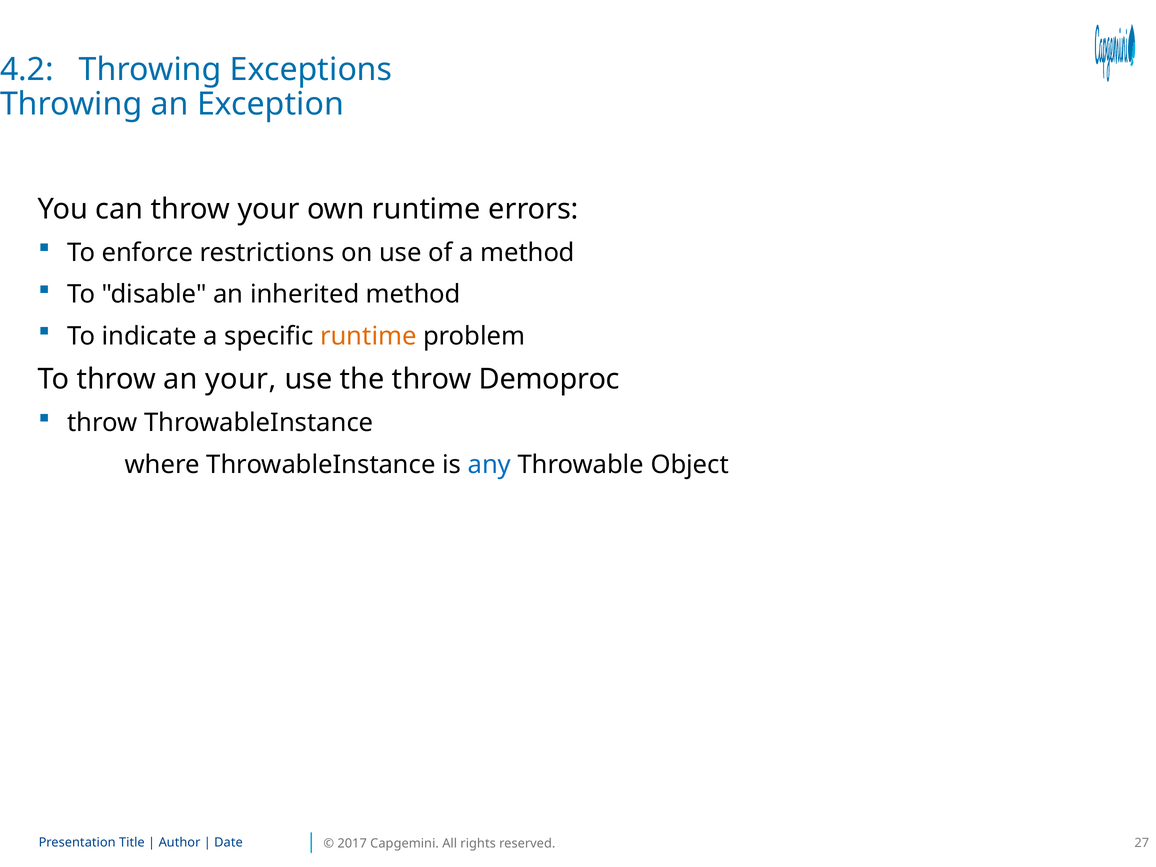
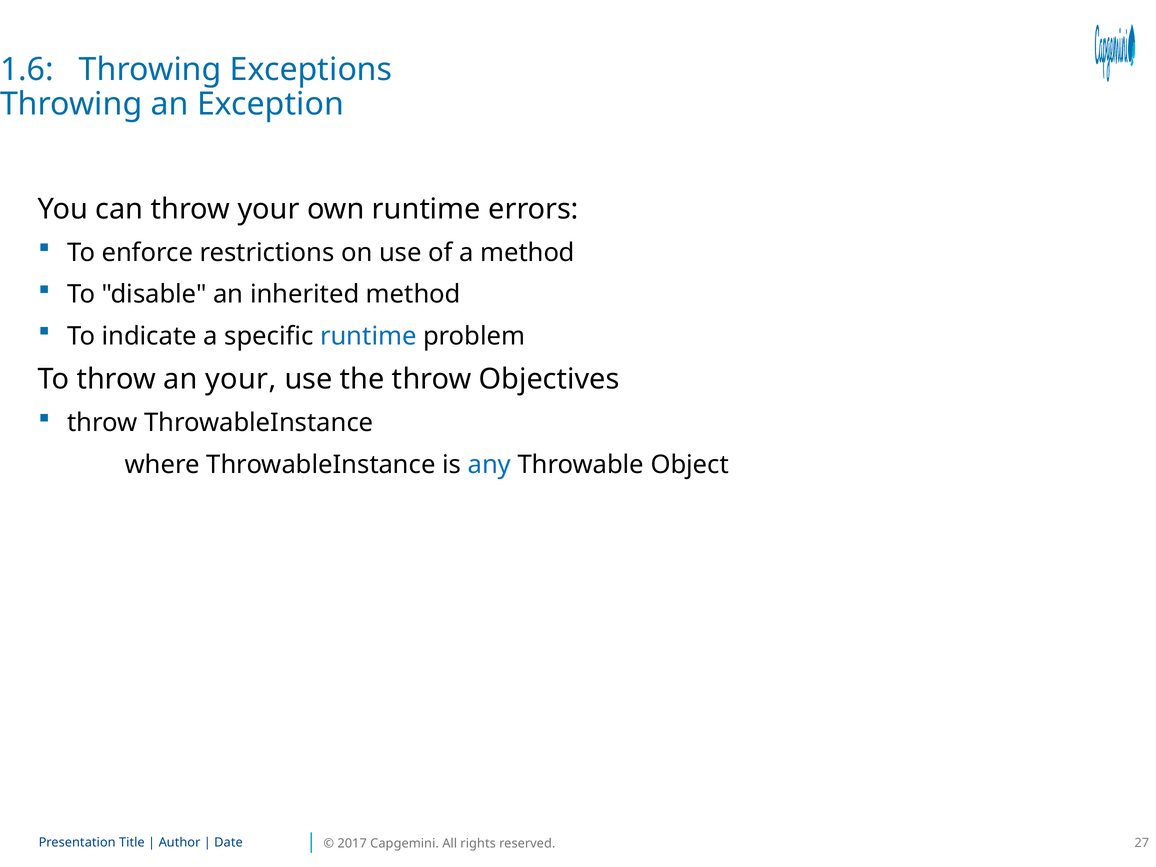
4.2: 4.2 -> 1.6 (27, 69)
runtime colour: orange -> blue (368, 336)
Demoproc: Demoproc -> Objectives (549, 379)
